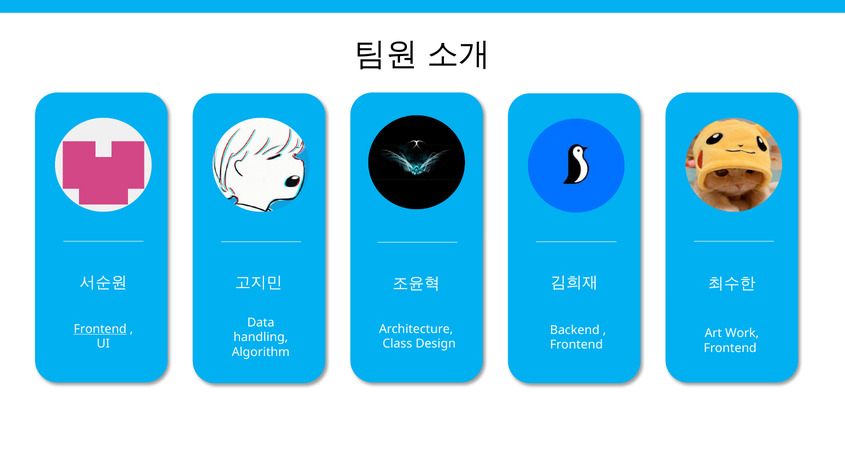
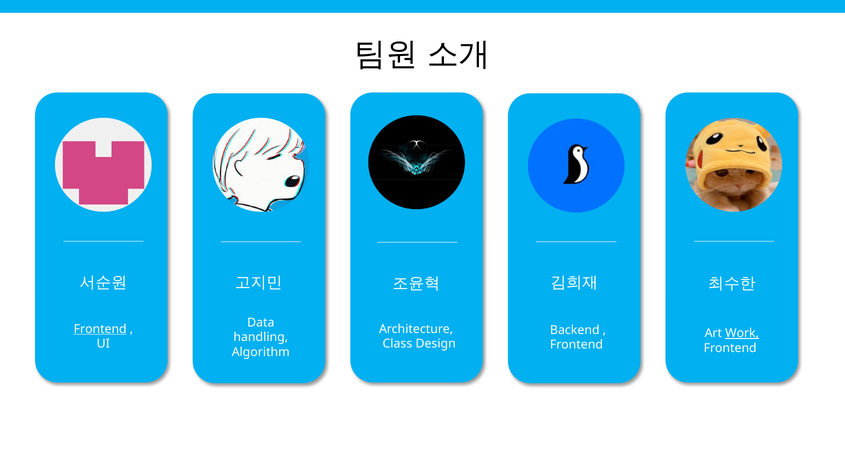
Work underline: none -> present (742, 333)
